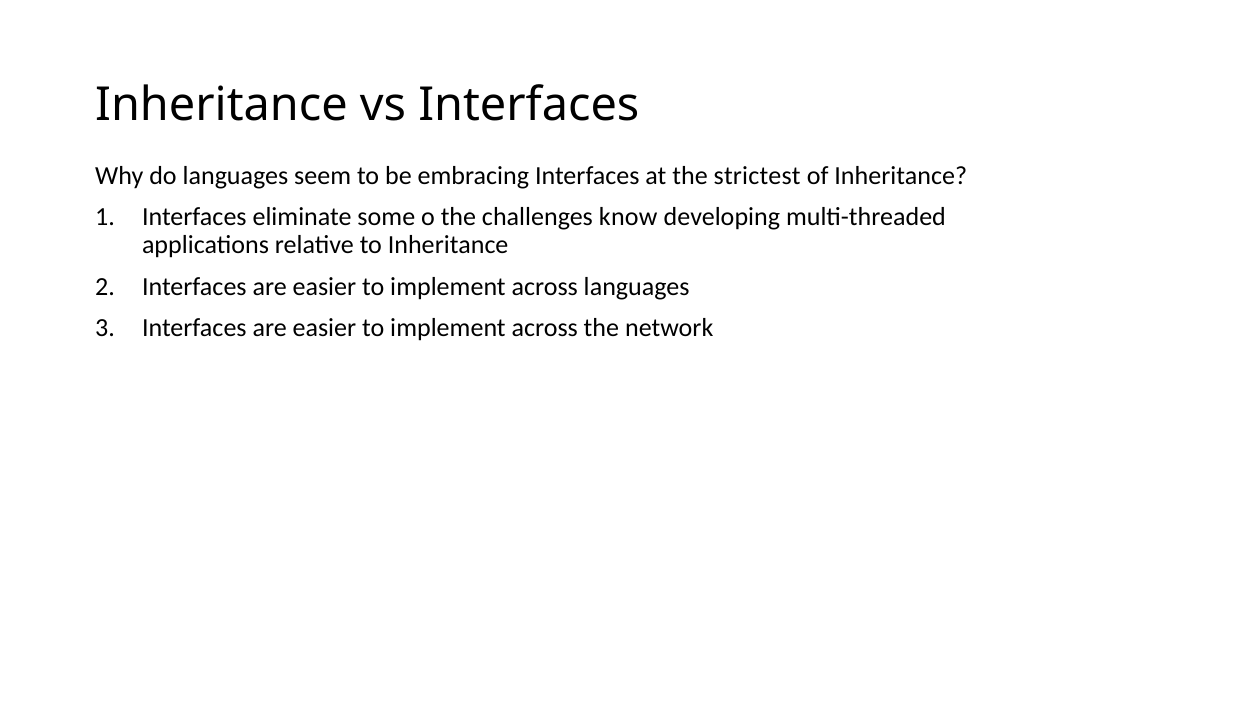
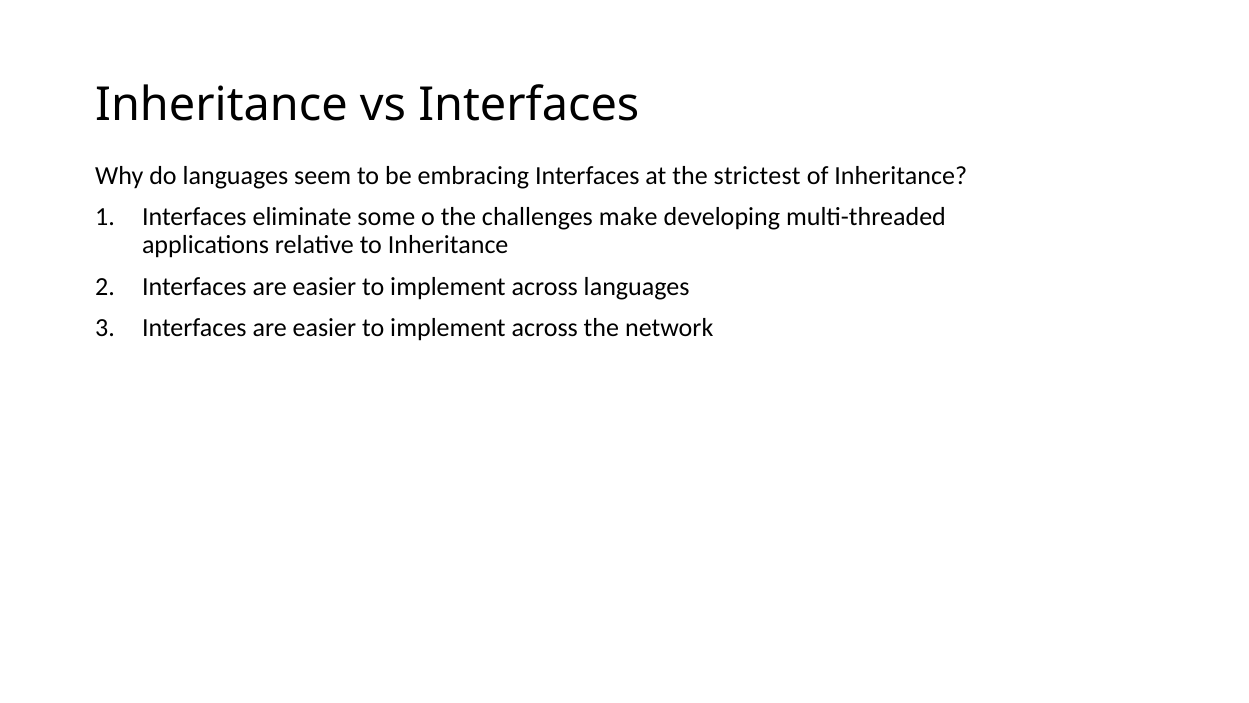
know: know -> make (628, 217)
